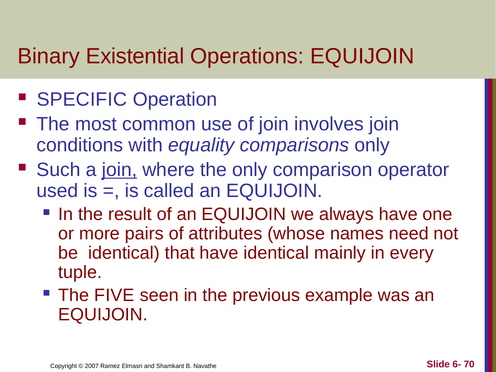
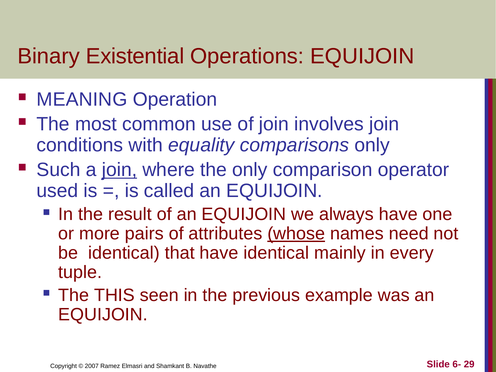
SPECIFIC: SPECIFIC -> MEANING (82, 100)
whose underline: none -> present (296, 234)
FIVE: FIVE -> THIS (114, 295)
70: 70 -> 29 (469, 364)
